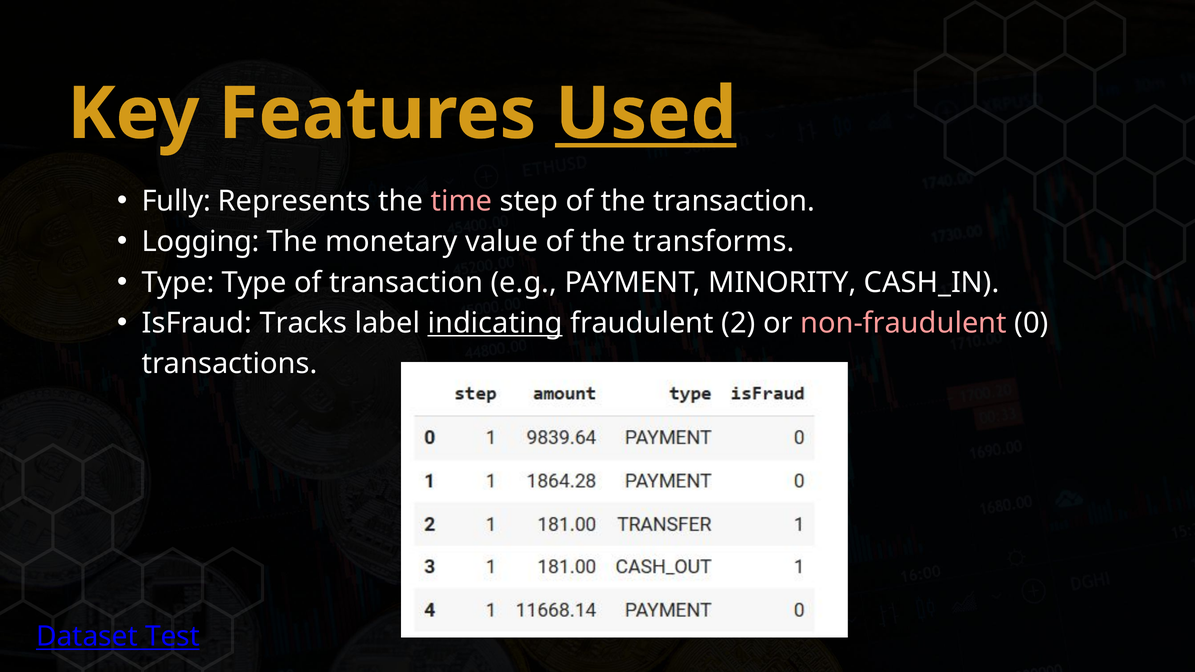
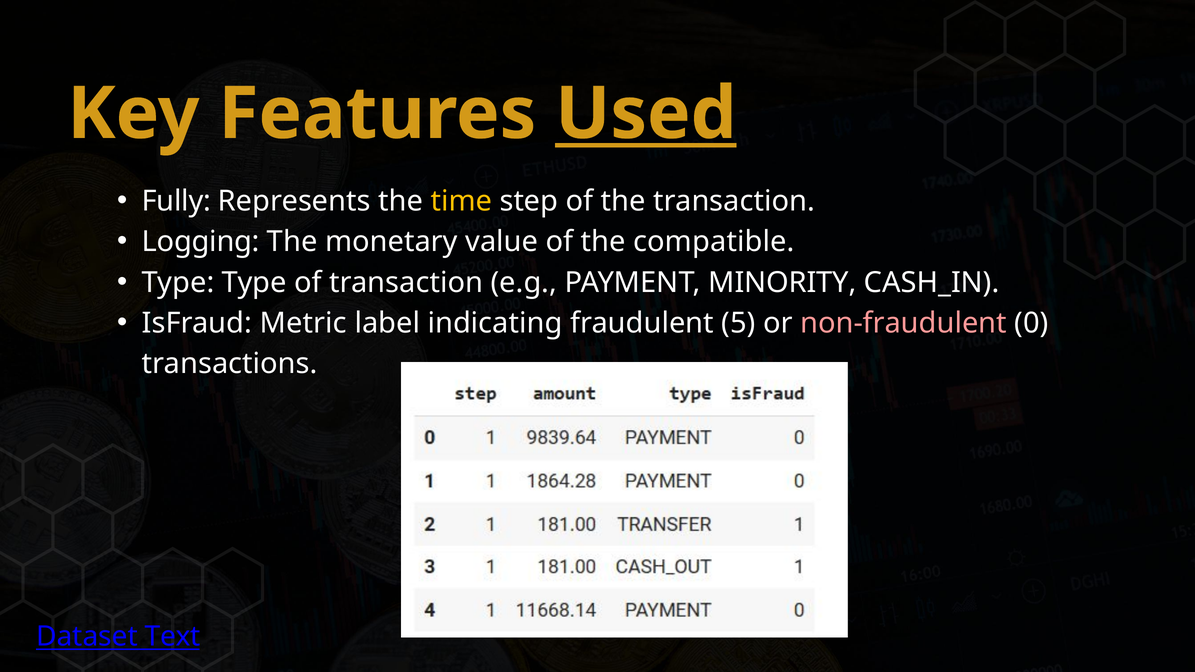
time colour: pink -> yellow (461, 201)
transforms: transforms -> compatible (714, 242)
Tracks: Tracks -> Metric (303, 323)
indicating underline: present -> none (495, 323)
2: 2 -> 5 (739, 323)
Test: Test -> Text (173, 636)
